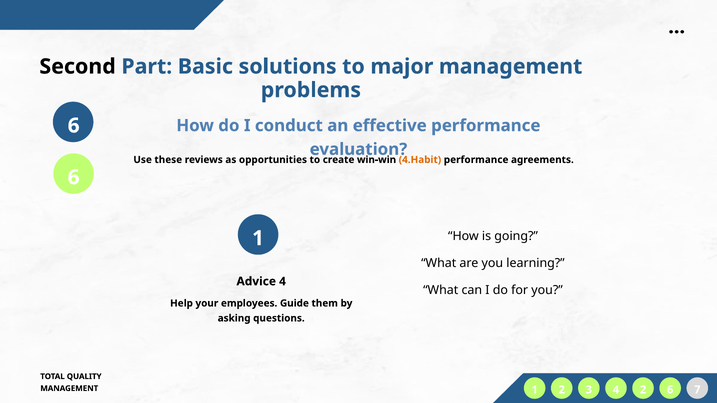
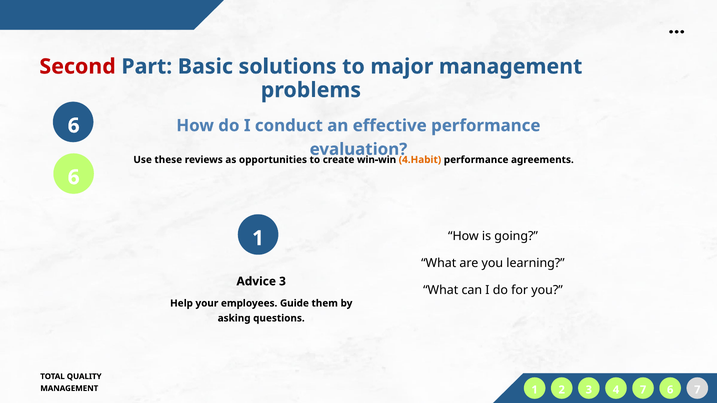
Second colour: black -> red (78, 67)
Advice 4: 4 -> 3 (282, 282)
4 2: 2 -> 7 (643, 390)
